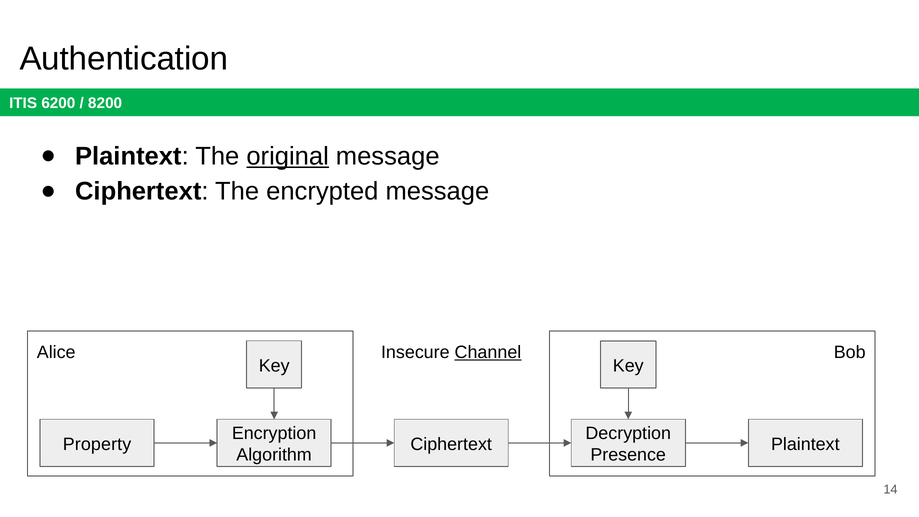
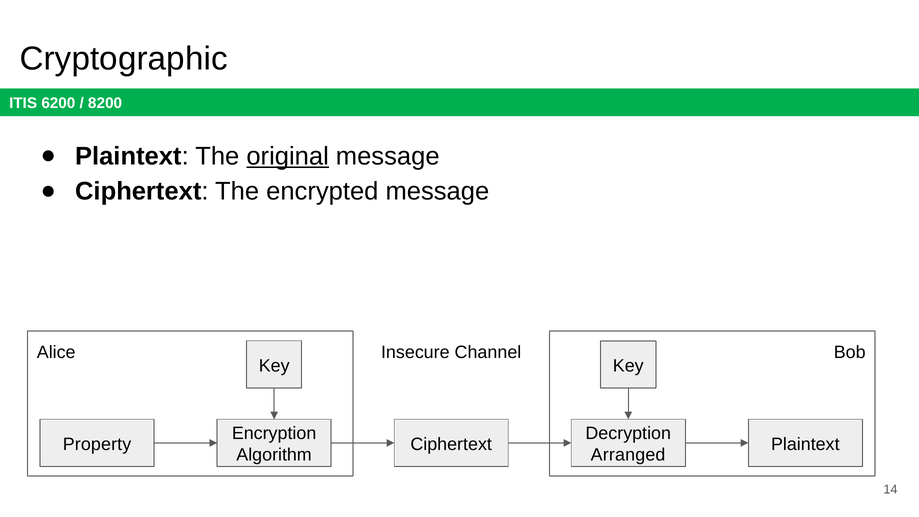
Authentication: Authentication -> Cryptographic (124, 59)
Channel underline: present -> none (488, 352)
Presence: Presence -> Arranged (628, 455)
